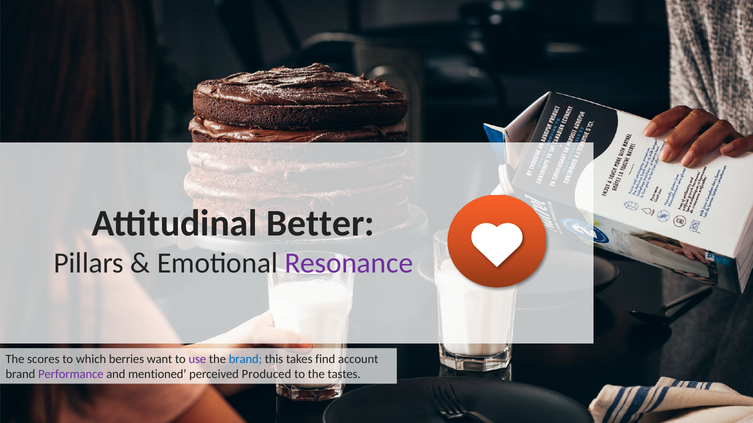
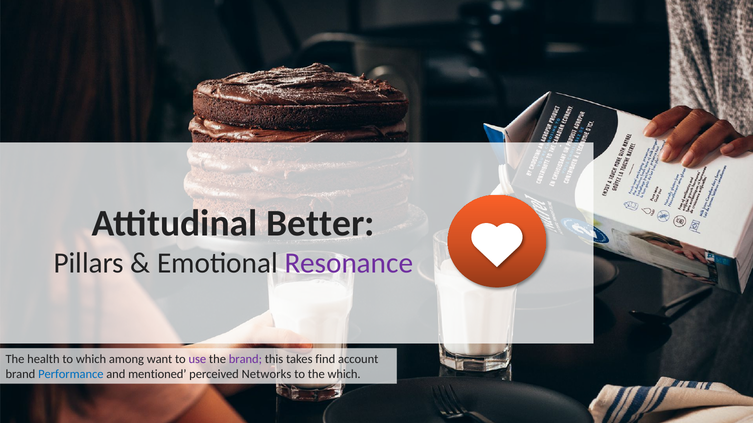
scores: scores -> health (43, 360)
berries: berries -> among (126, 360)
brand colour: blue -> purple (245, 360)
Performance colour: purple -> blue (71, 375)
Produced: Produced -> Networks (267, 375)
the tastes: tastes -> which (344, 375)
